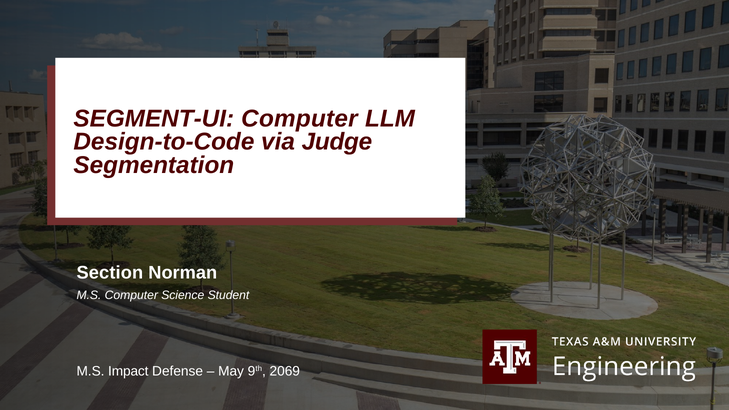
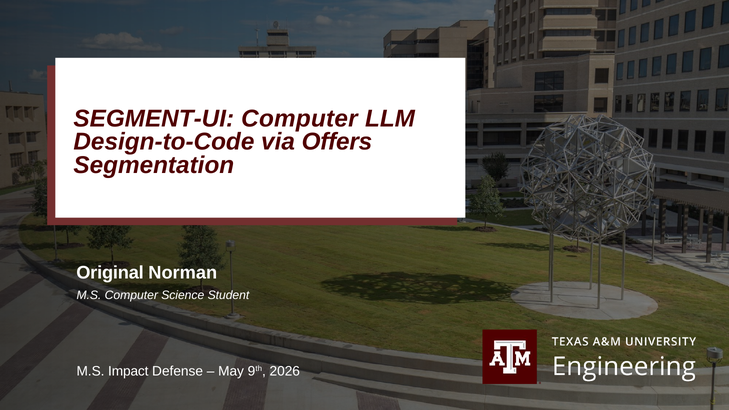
Judge: Judge -> Offers (337, 142)
Section: Section -> Original (110, 273)
2069: 2069 -> 2026 (285, 371)
